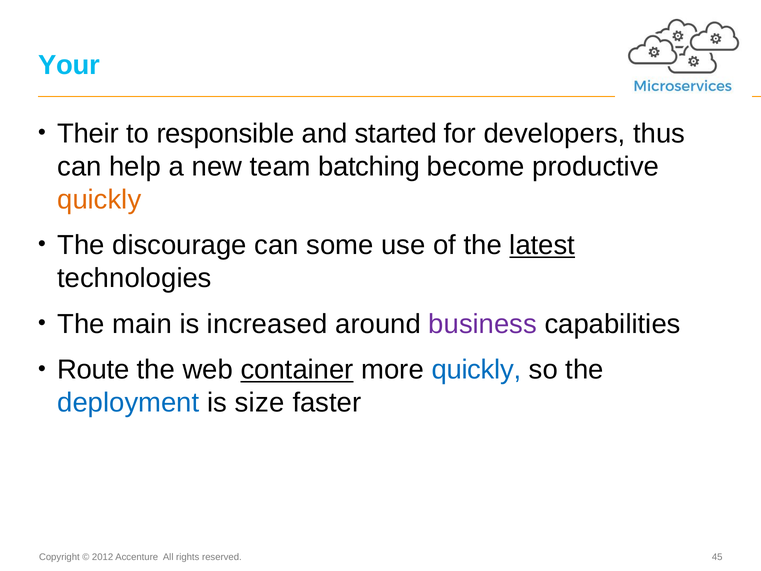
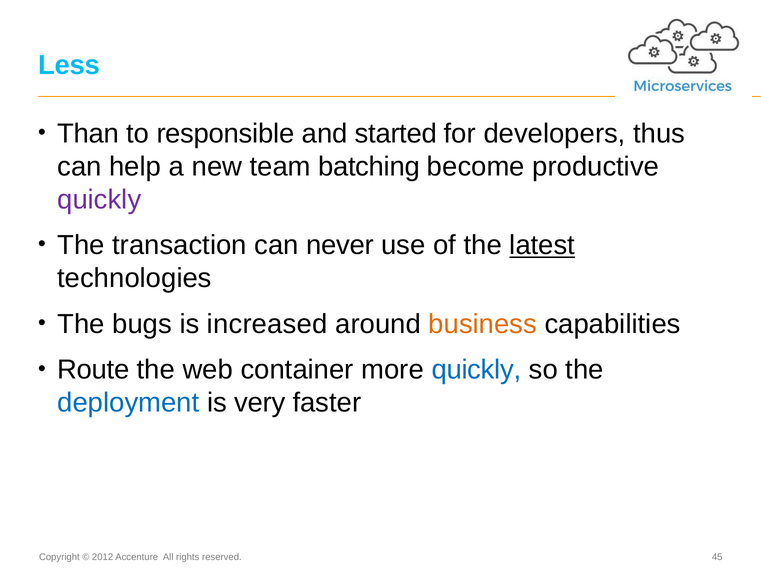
Your: Your -> Less (69, 65)
Their: Their -> Than (88, 133)
quickly colour: orange -> purple (99, 199)
discourage: discourage -> transaction (180, 245)
some: some -> never (340, 245)
main: main -> bugs (142, 324)
business colour: purple -> orange (483, 324)
container underline: present -> none (297, 370)
size: size -> very (260, 403)
